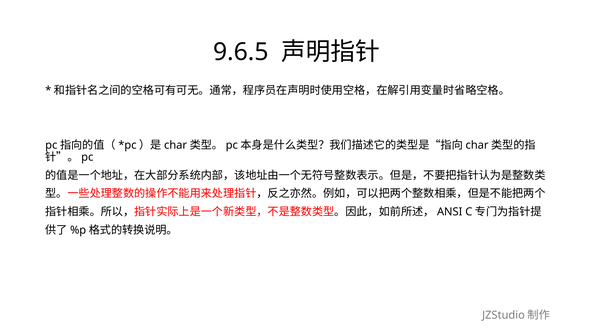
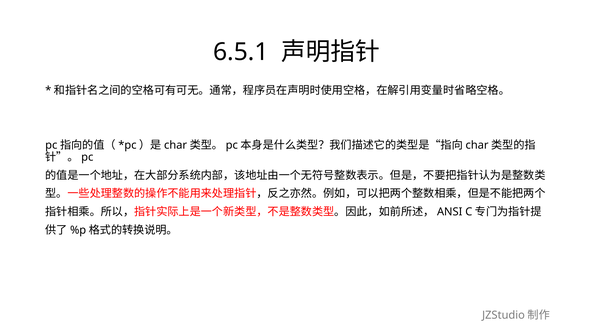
9.6.5: 9.6.5 -> 6.5.1 (241, 52)
